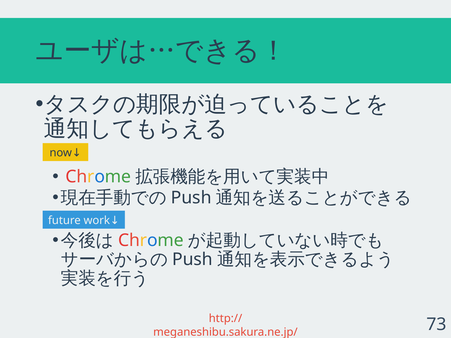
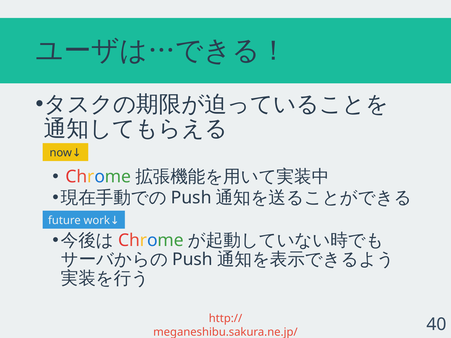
73: 73 -> 40 (437, 325)
